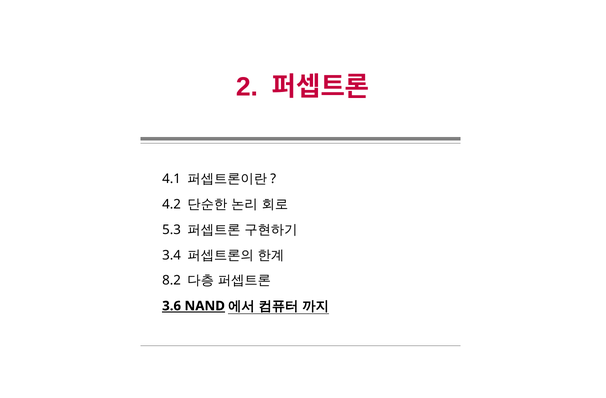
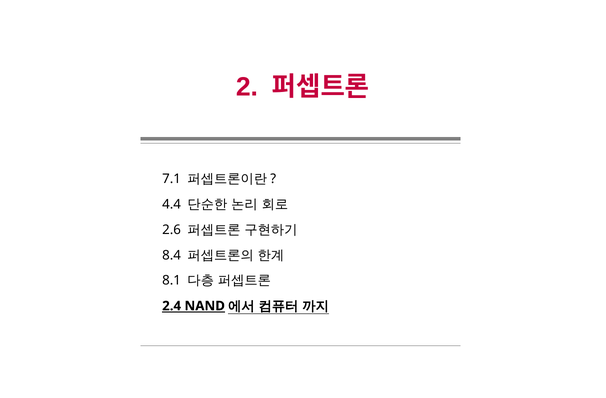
4.1: 4.1 -> 7.1 (172, 179)
4.2: 4.2 -> 4.4 (172, 205)
5.3: 5.3 -> 2.6 (172, 230)
3.4: 3.4 -> 8.4 (172, 255)
8.2: 8.2 -> 8.1 (172, 281)
3.6: 3.6 -> 2.4 (172, 306)
